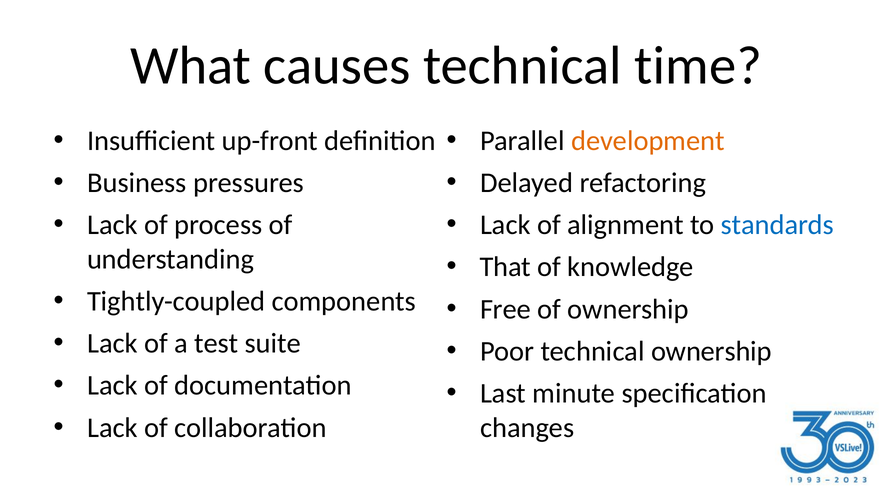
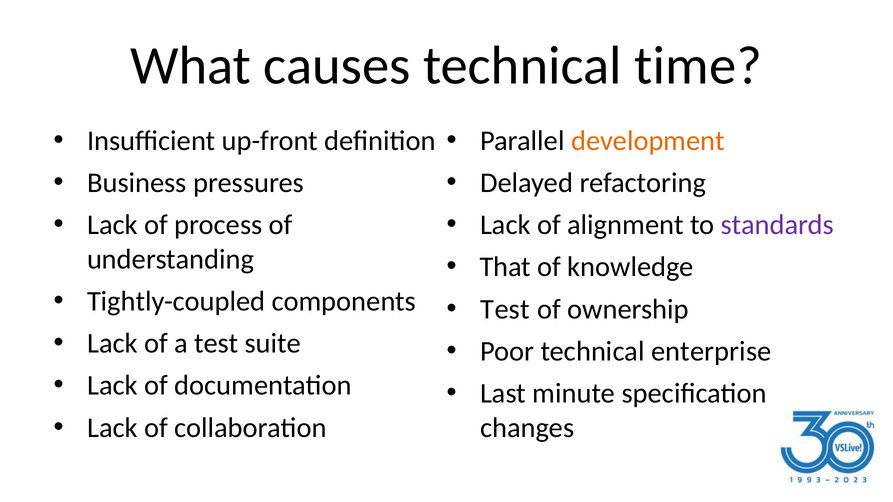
standards colour: blue -> purple (777, 225)
Free: Free -> Test (505, 309)
technical ownership: ownership -> enterprise (711, 352)
